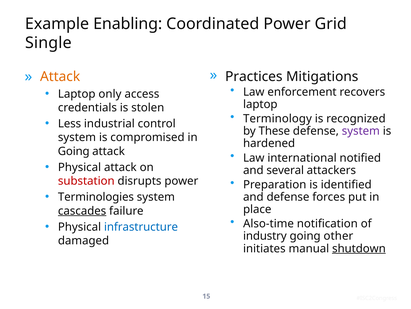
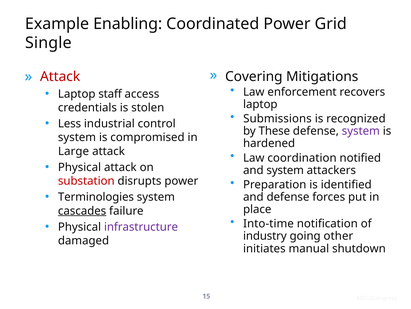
Practices: Practices -> Covering (254, 77)
Attack colour: orange -> red (60, 77)
only: only -> staff (110, 94)
Terminology: Terminology -> Submissions (277, 119)
Going: Going -> Large (74, 151)
international: international -> coordination (302, 158)
and several: several -> system (285, 170)
Also-time: Also-time -> Into-time (268, 223)
infrastructure colour: blue -> purple (141, 226)
shutdown underline: present -> none (359, 248)
